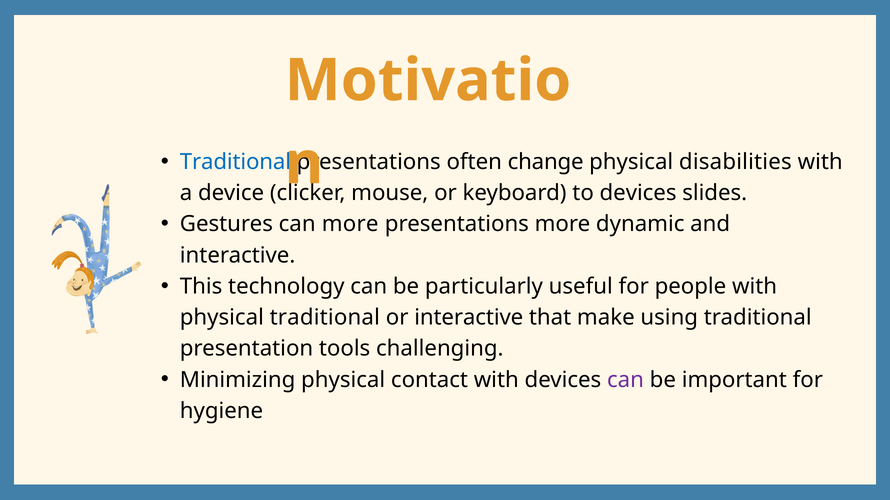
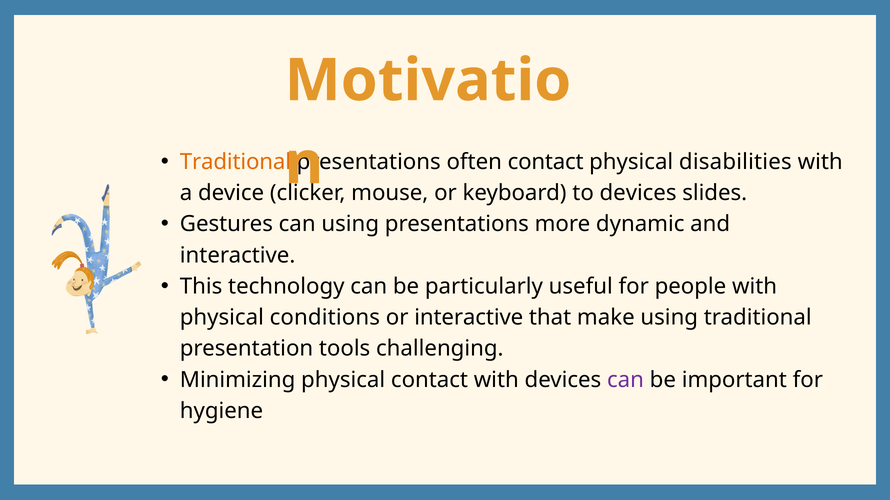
Traditional colour: blue -> orange (235, 162)
often change: change -> contact (546, 162)
can more: more -> using (350, 224)
physical traditional: traditional -> conditions (325, 318)
